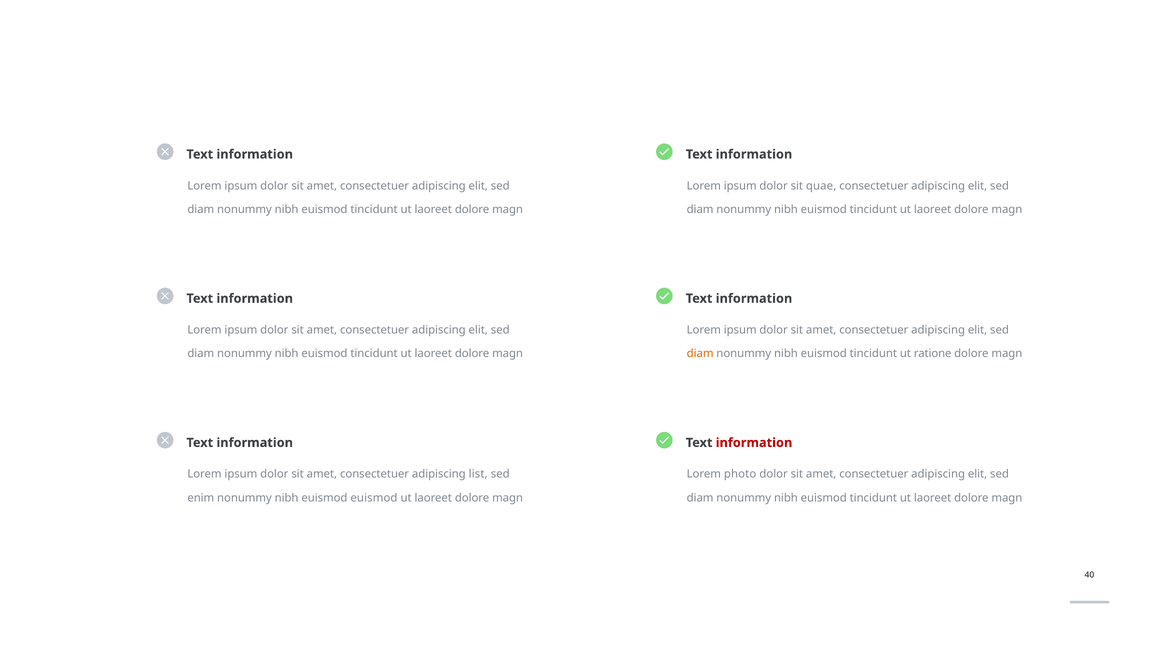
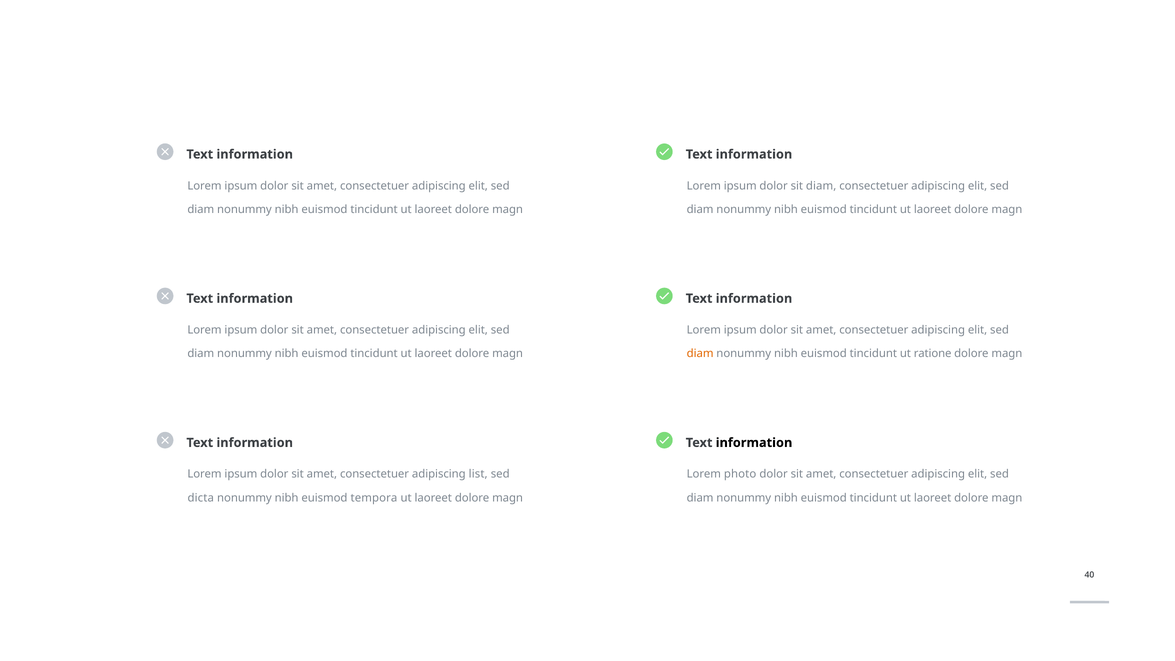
sit quae: quae -> diam (821, 186)
information colour: red -> black (754, 443)
enim: enim -> dicta (201, 498)
euismod euismod: euismod -> tempora (374, 498)
